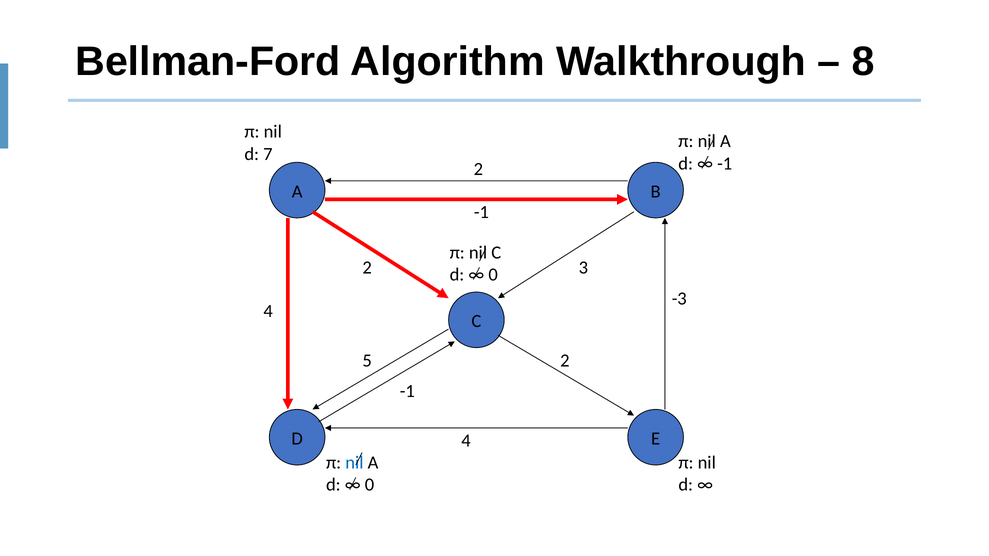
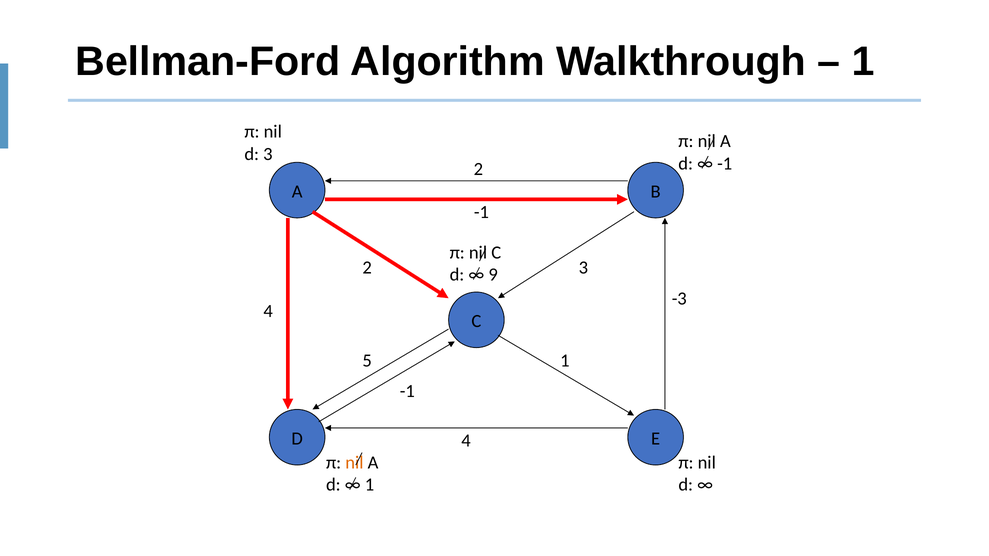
8: 8 -> 1 (863, 62)
d 7: 7 -> 3 (268, 154)
0: 0 -> 9 (493, 275)
5 2: 2 -> 1 (565, 361)
nil colour: blue -> orange (354, 463)
0: 0 -> 1 (370, 485)
